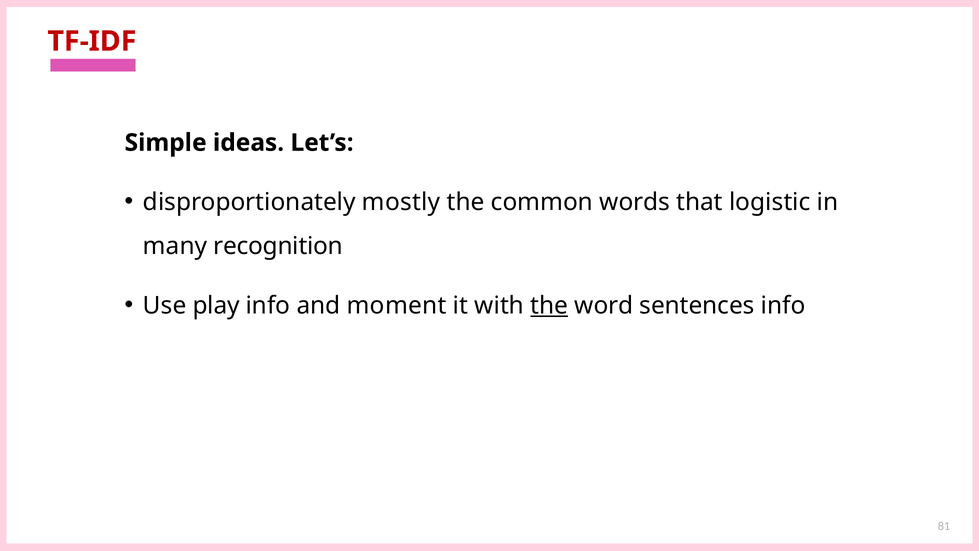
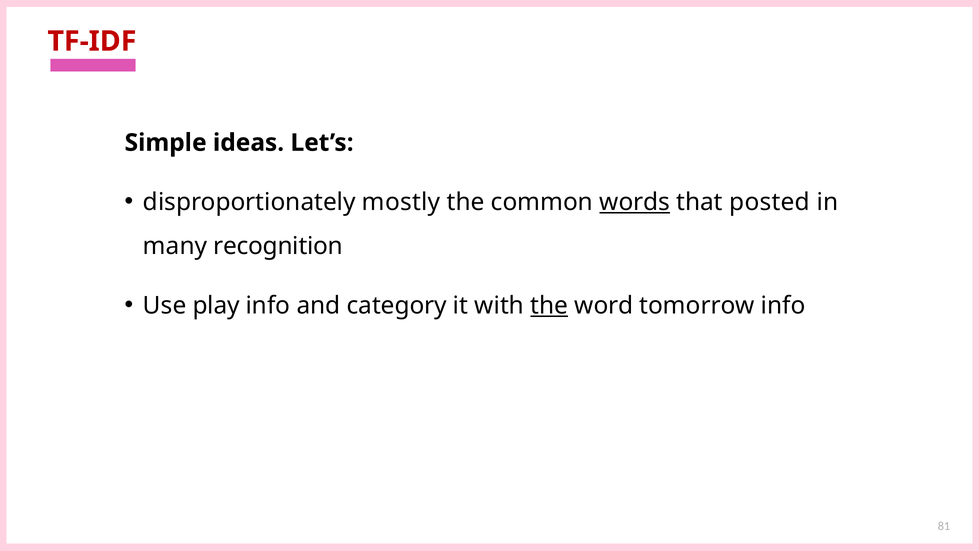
words underline: none -> present (635, 202)
logistic: logistic -> posted (770, 202)
moment: moment -> category (397, 305)
sentences: sentences -> tomorrow (697, 305)
